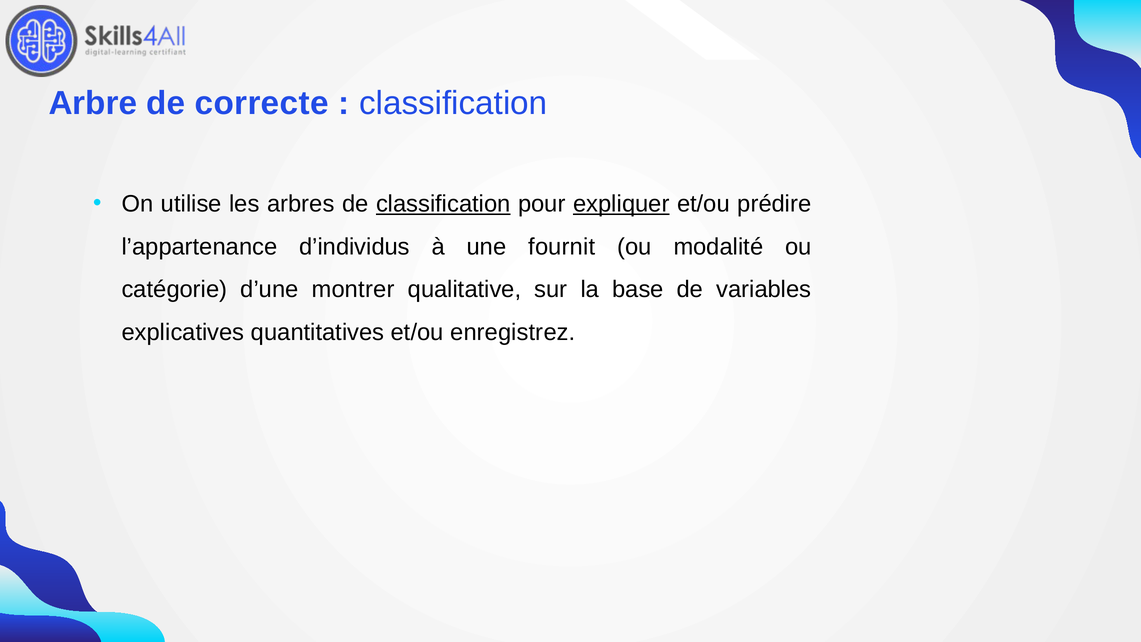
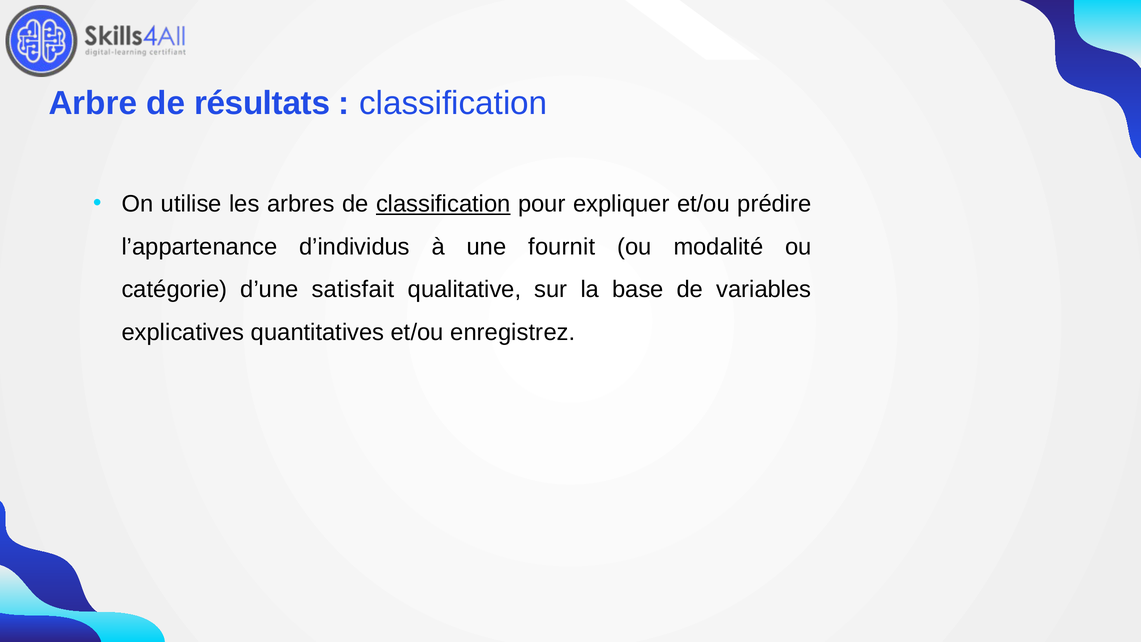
correcte: correcte -> résultats (262, 103)
expliquer underline: present -> none (621, 204)
montrer: montrer -> satisfait (353, 289)
